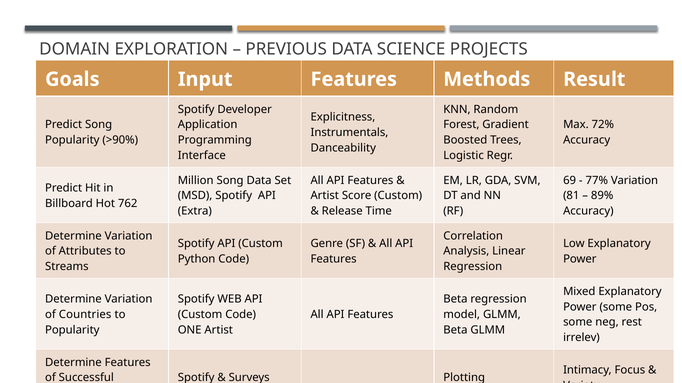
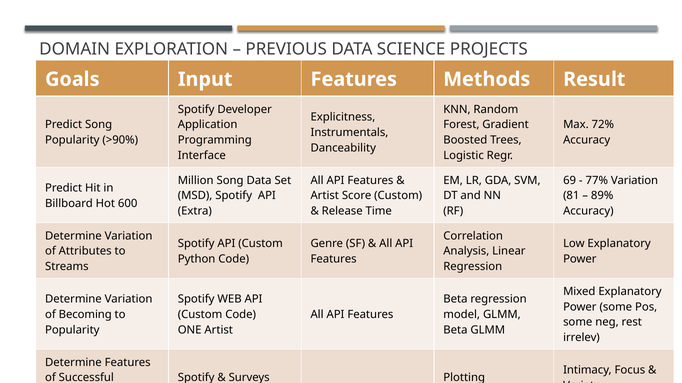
762: 762 -> 600 (128, 204)
Countries: Countries -> Becoming (85, 315)
